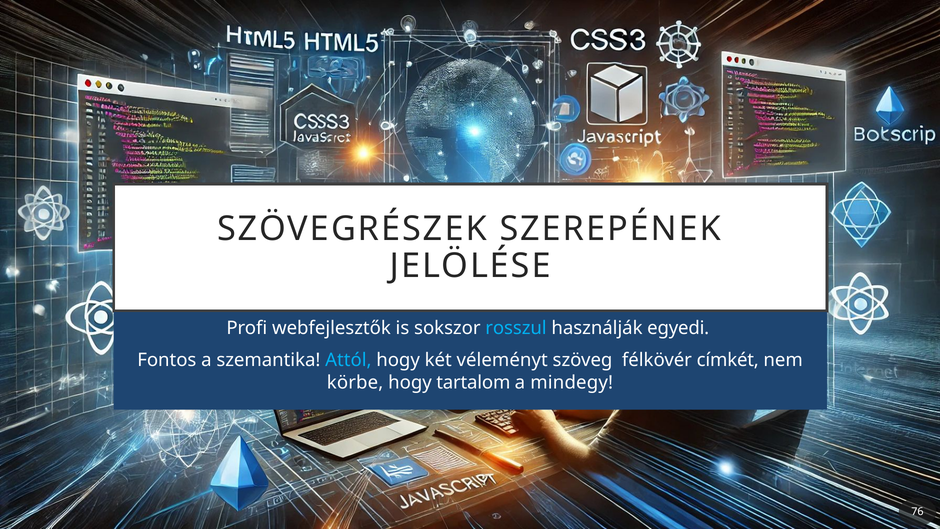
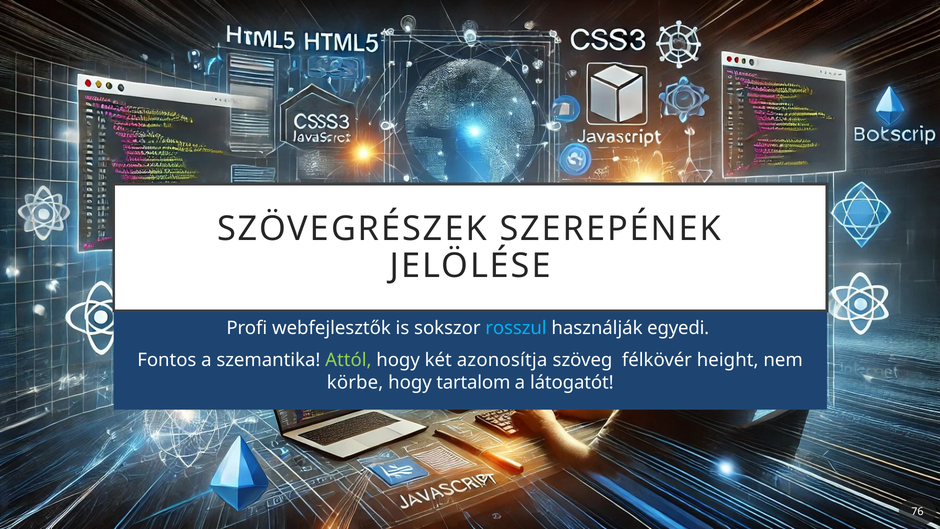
Attól colour: light blue -> light green (348, 360)
véleményt: véleményt -> azonosítja (502, 360)
címkét: címkét -> height (728, 360)
mindegy: mindegy -> látogatót (572, 382)
